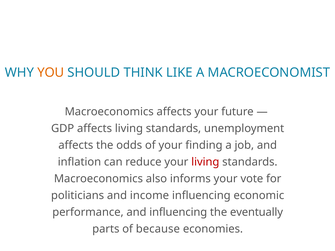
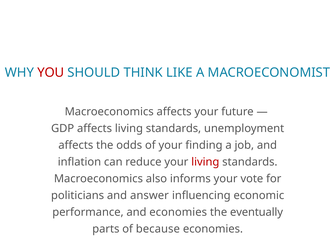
YOU colour: orange -> red (51, 73)
income: income -> answer (149, 196)
and influencing: influencing -> economies (178, 212)
